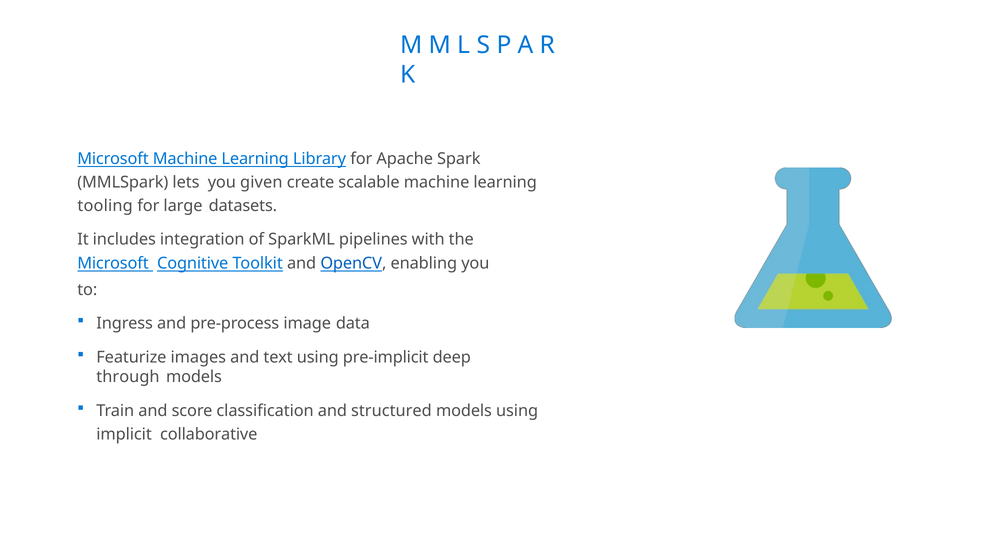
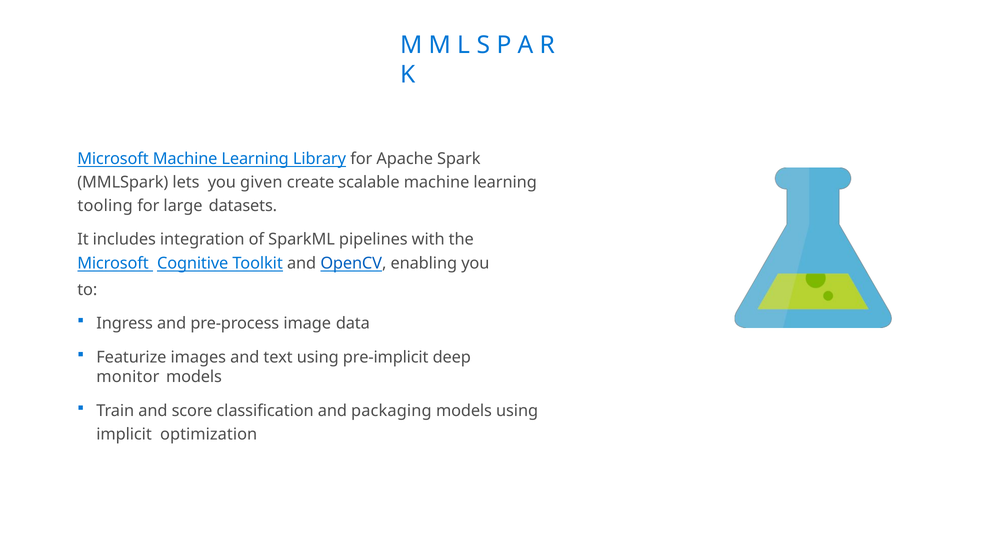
through: through -> monitor (128, 377)
structured: structured -> packaging (391, 411)
collaborative: collaborative -> optimization (209, 434)
